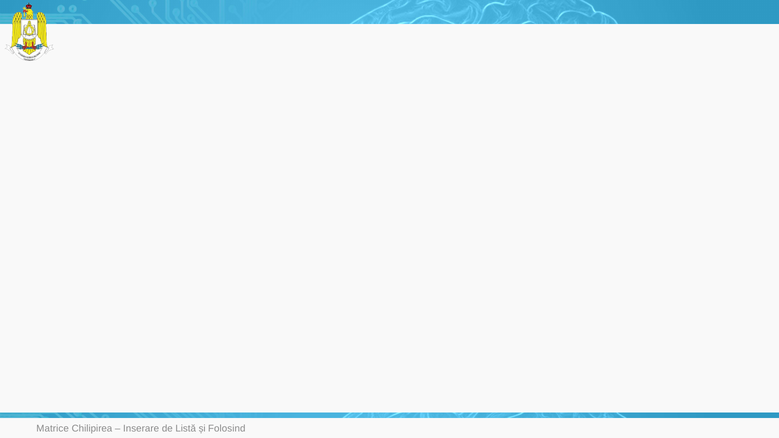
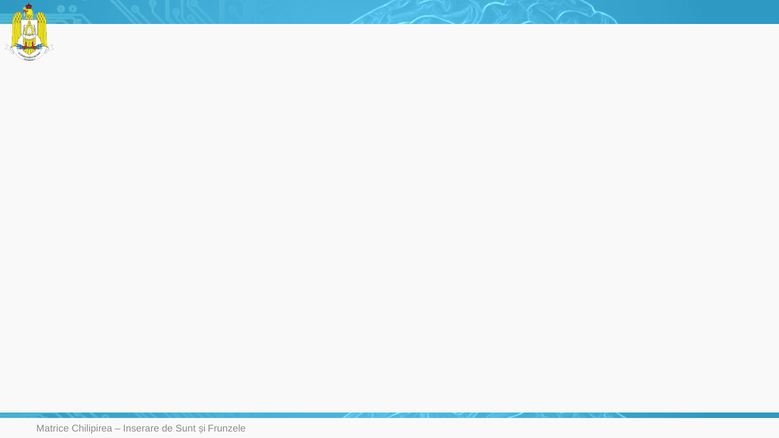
Listă: Listă -> Sunt (186, 429)
Folosind: Folosind -> Frunzele (227, 429)
